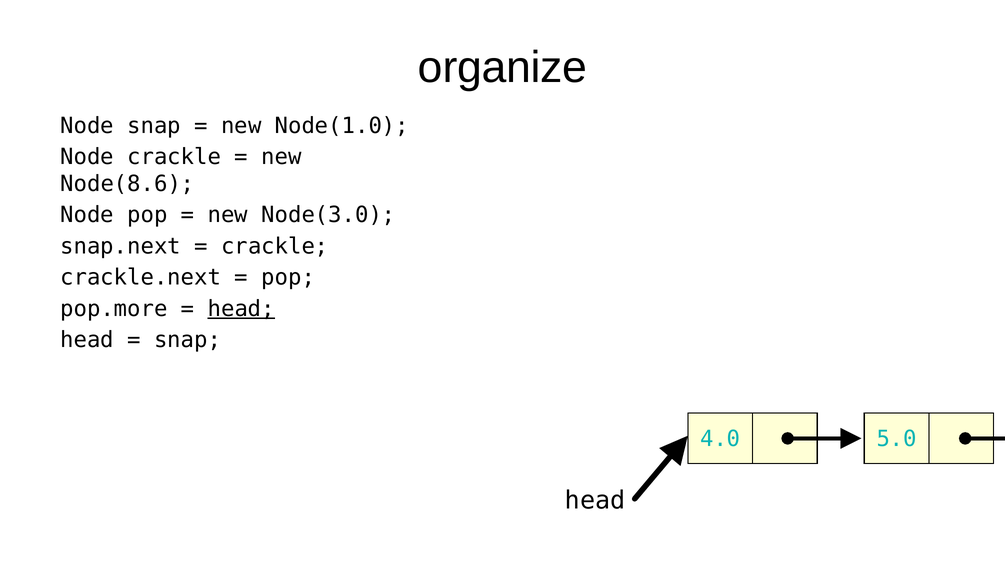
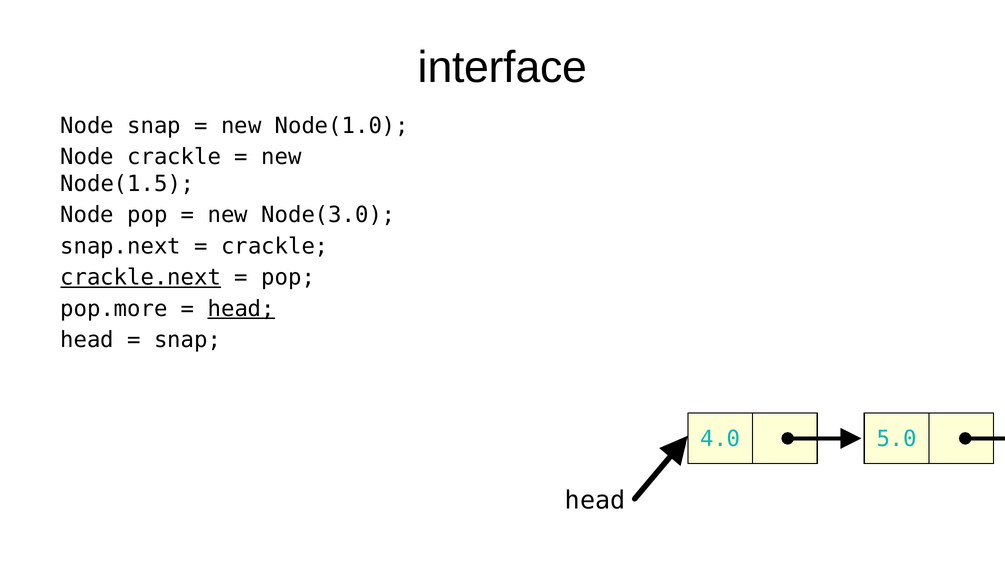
organize: organize -> interface (503, 68)
Node(8.6: Node(8.6 -> Node(1.5 (127, 184)
crackle.next underline: none -> present (141, 278)
